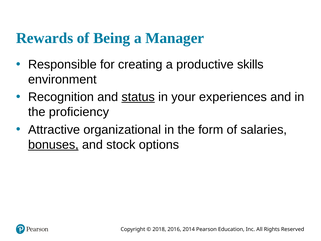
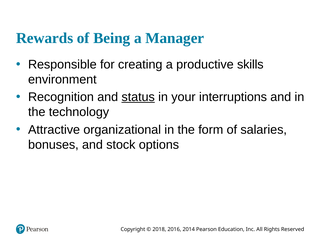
experiences: experiences -> interruptions (233, 97)
proficiency: proficiency -> technology (79, 112)
bonuses underline: present -> none (53, 144)
